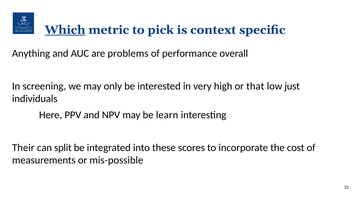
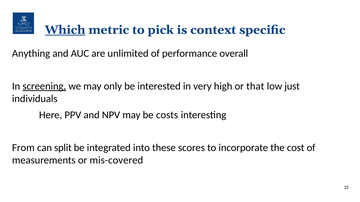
problems: problems -> unlimited (128, 54)
screening underline: none -> present (44, 86)
learn: learn -> costs (167, 115)
Their: Their -> From (23, 148)
mis-possible: mis-possible -> mis-covered (116, 161)
